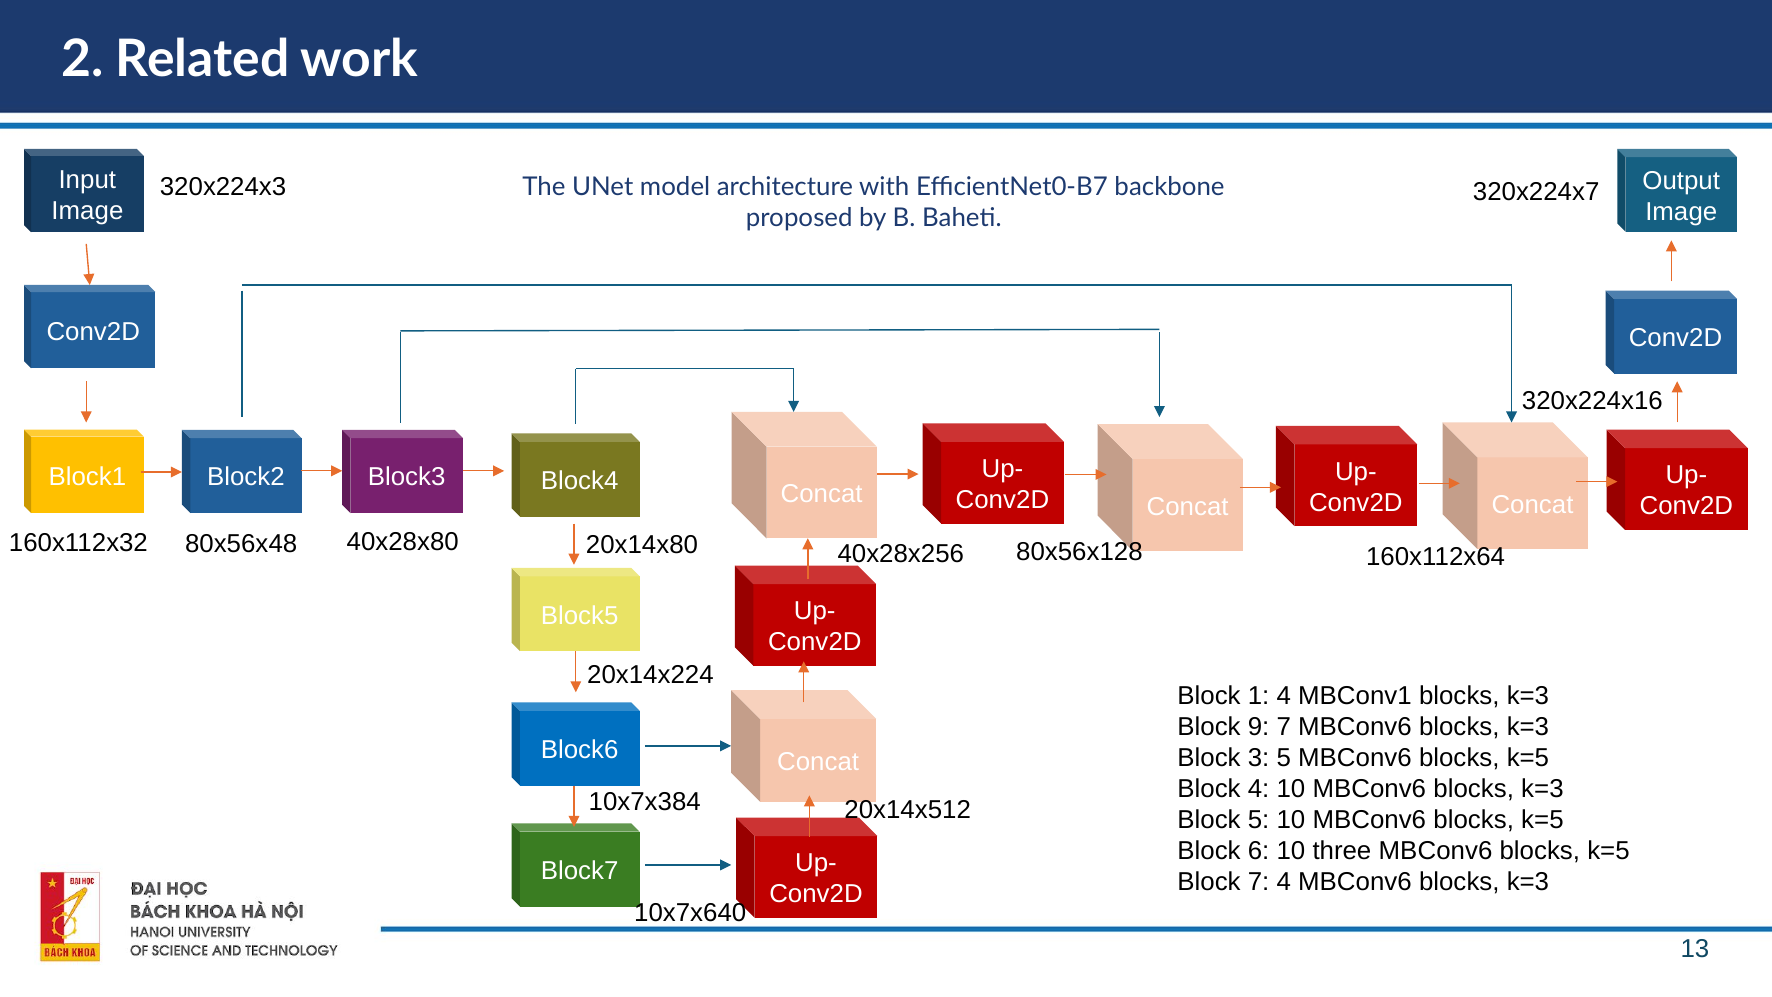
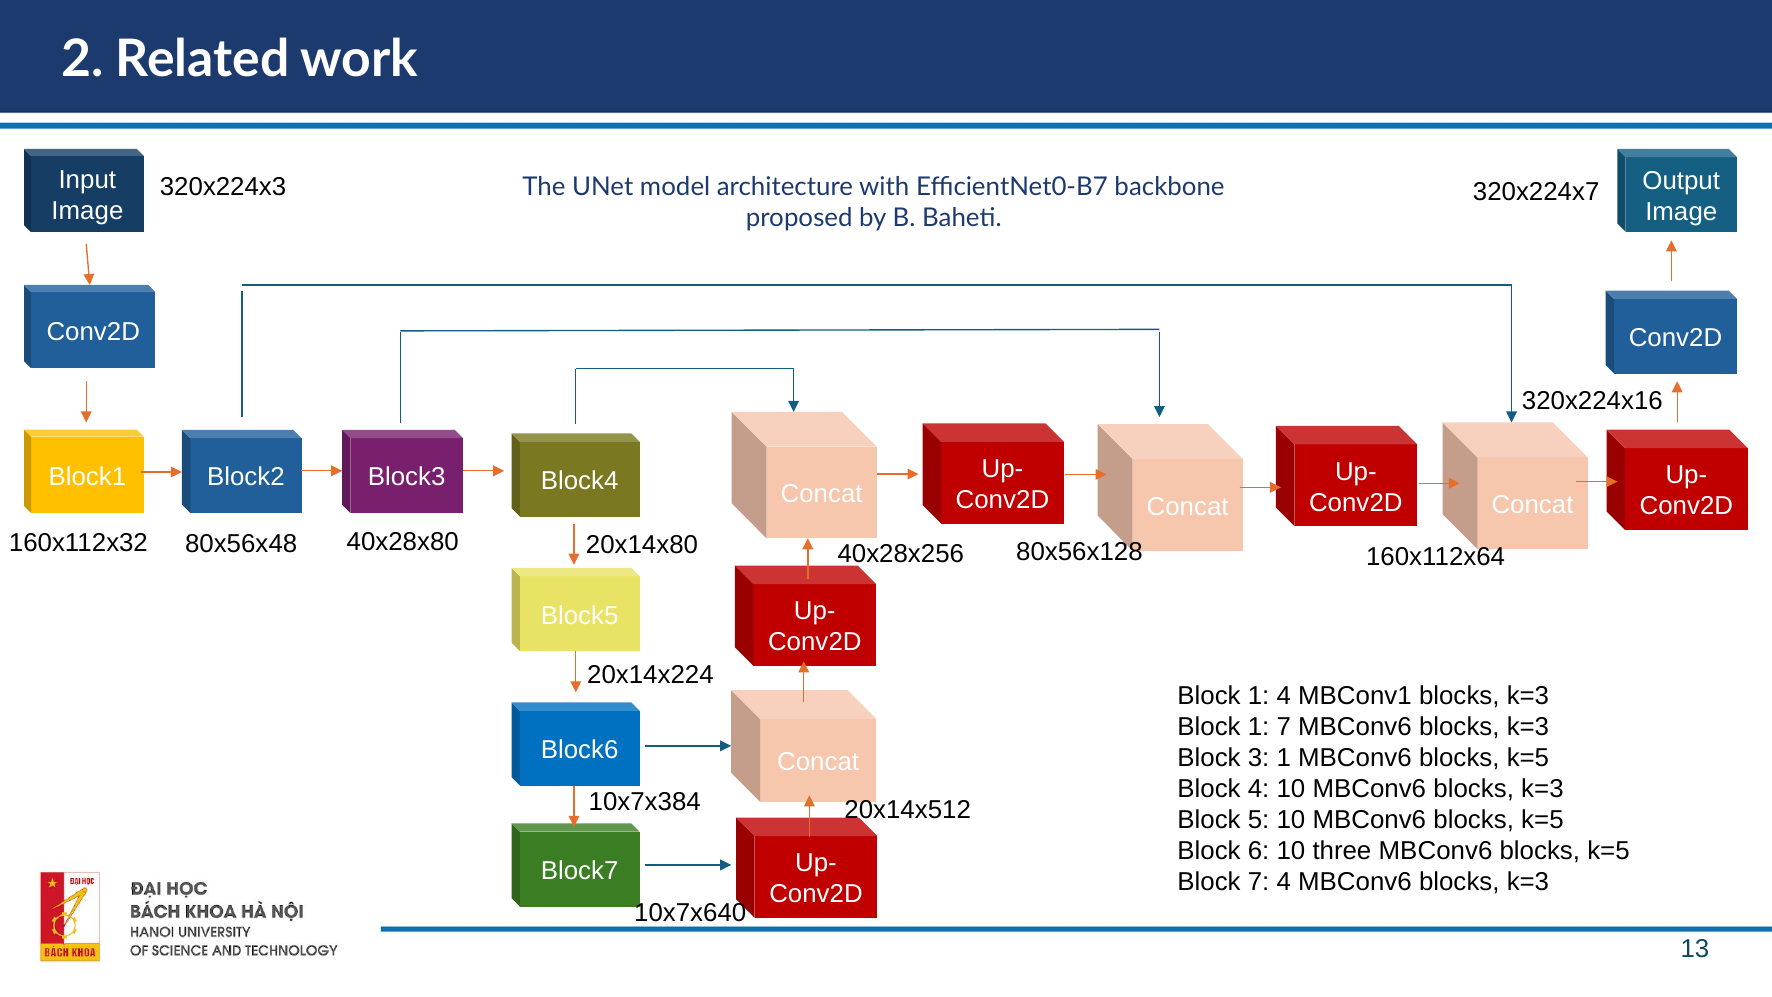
9: 9 -> 1 (1259, 727)
3 5: 5 -> 1 (1284, 758)
